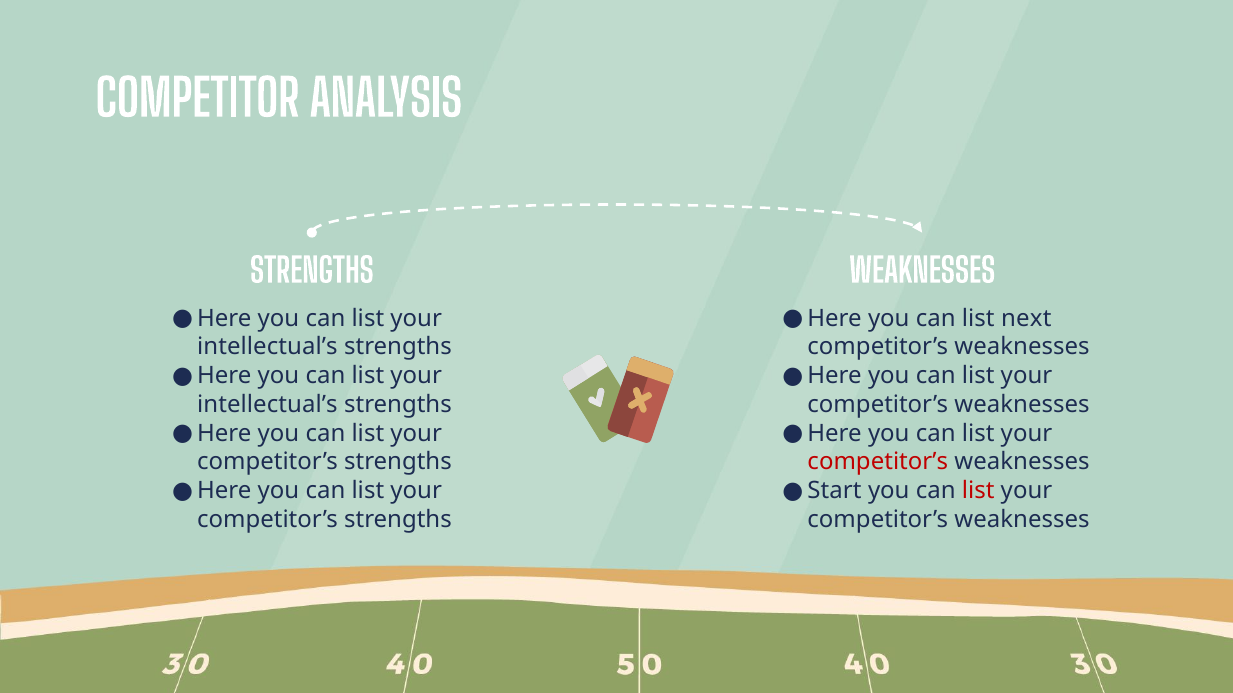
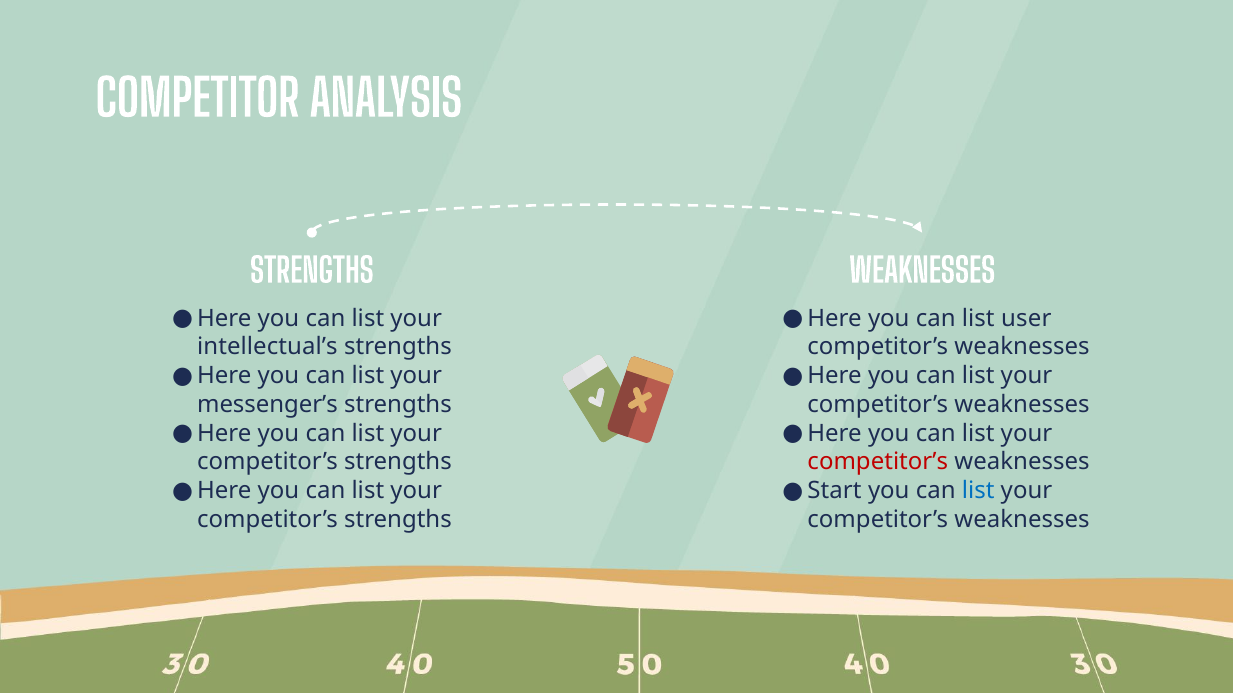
next: next -> user (1026, 318)
intellectual’s: intellectual’s -> messenger’s (267, 405)
list colour: red -> blue (978, 491)
